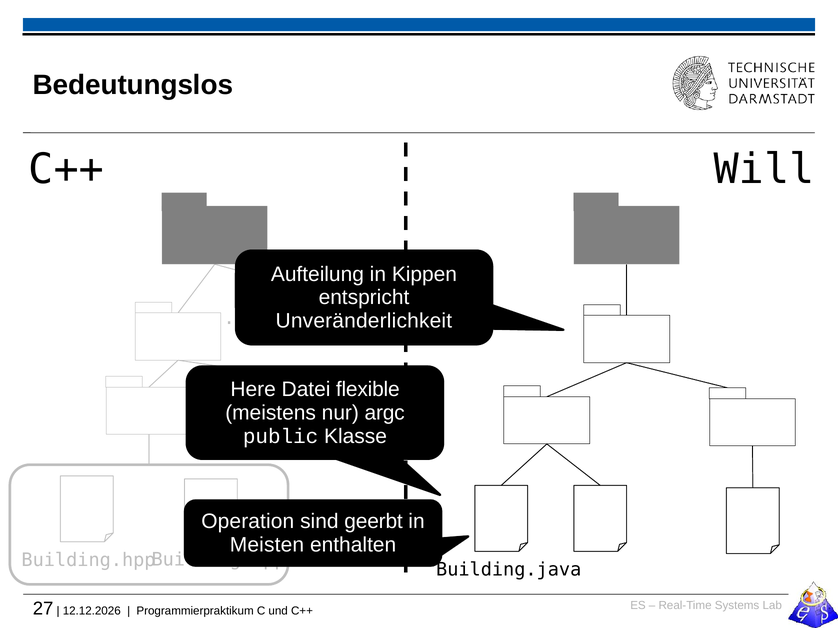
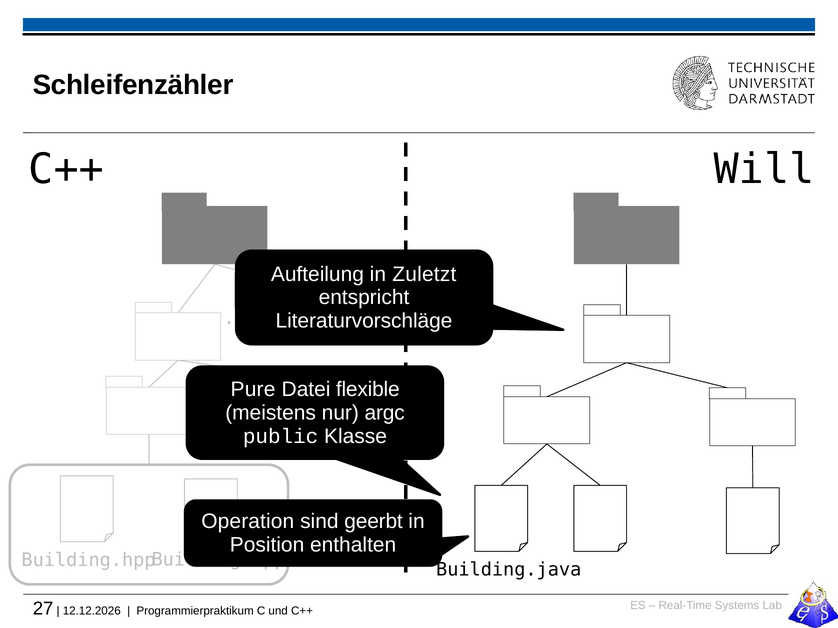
Bedeutungslos: Bedeutungslos -> Schleifenzähler (133, 85)
Kippen: Kippen -> Zuletzt (424, 274)
Unveränderlichkeit: Unveränderlichkeit -> Literaturvorschläge (364, 321)
Here: Here -> Pure (253, 390)
Meisten: Meisten -> Position (267, 545)
